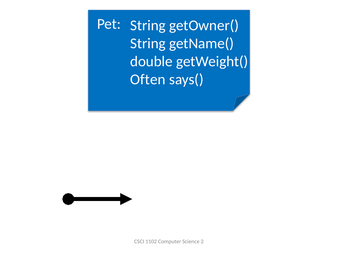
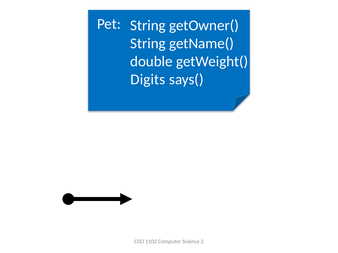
Often: Often -> Digits (148, 80)
